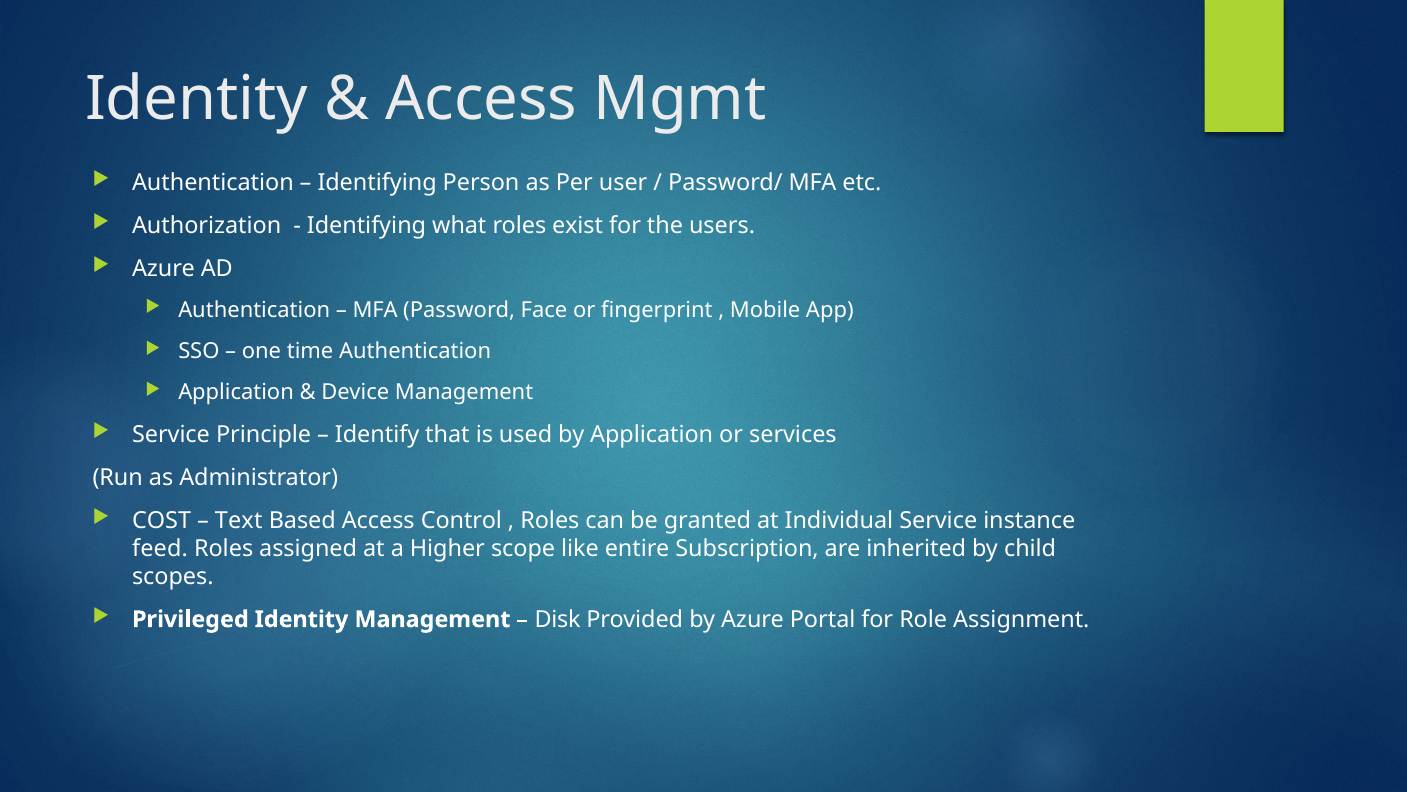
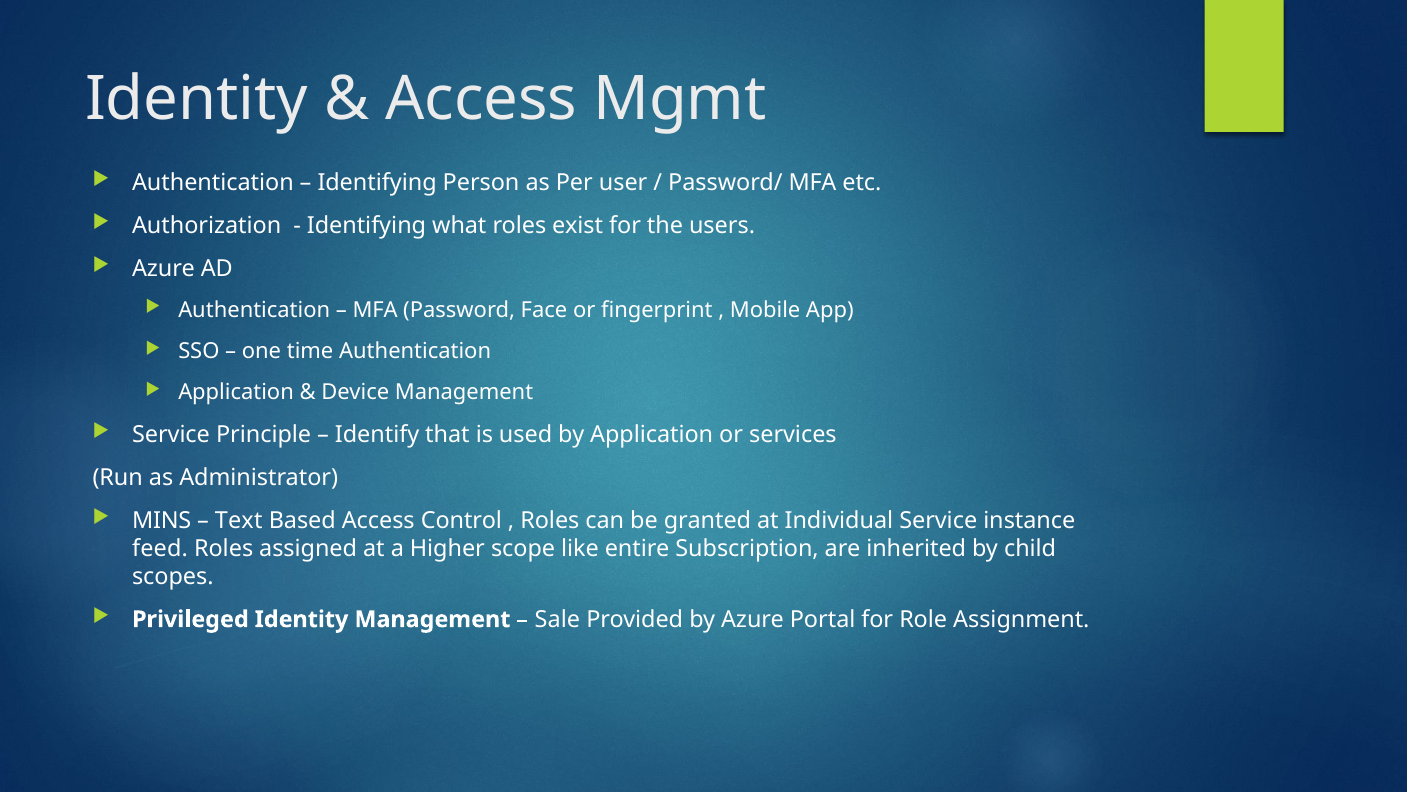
COST: COST -> MINS (162, 520)
Disk: Disk -> Sale (557, 619)
